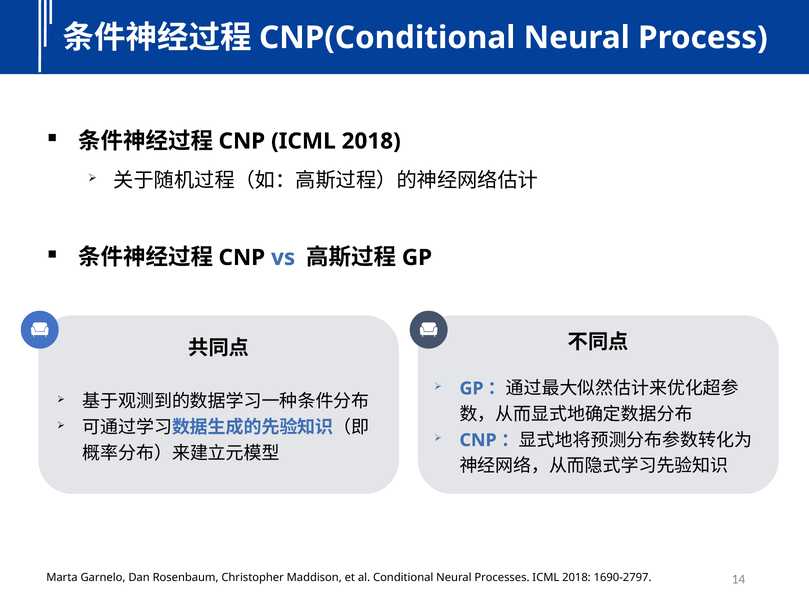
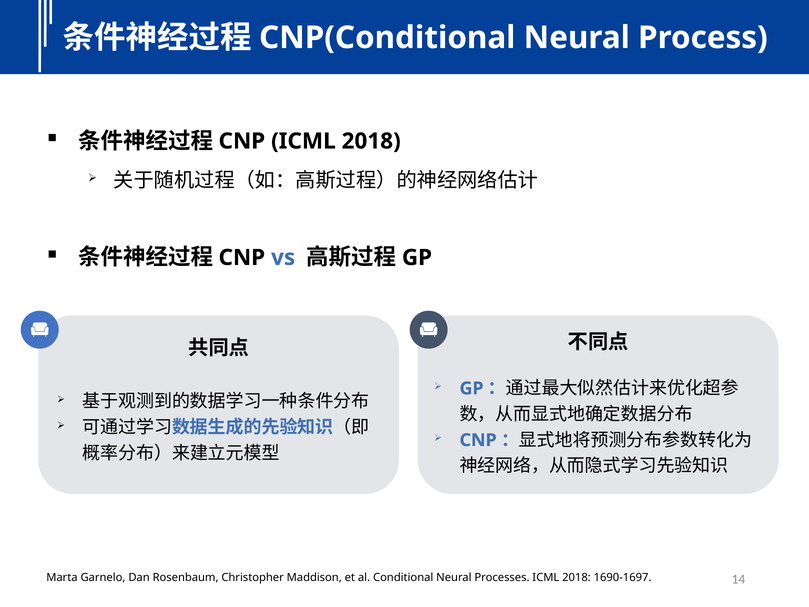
1690-2797: 1690-2797 -> 1690-1697 (623, 577)
